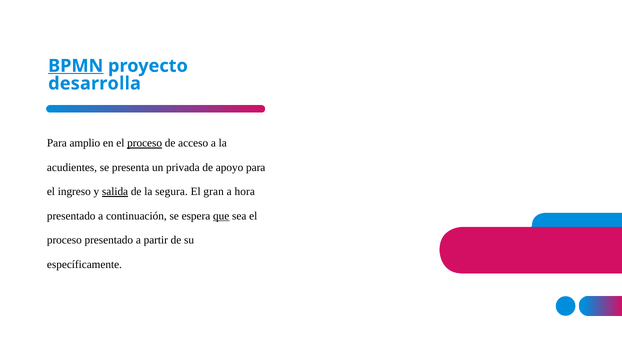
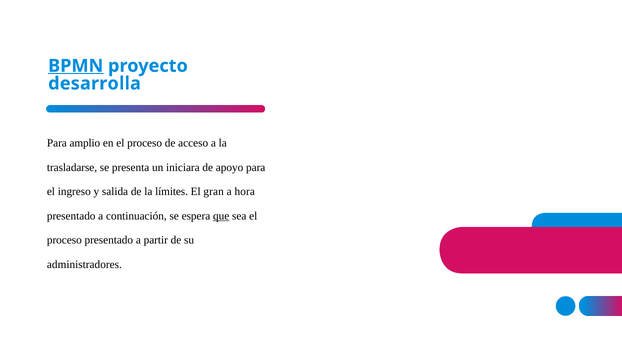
proceso underline: present -> none (145, 143)
acudientes: acudientes -> trasladarse (72, 167)
privada: privada -> iniciara (183, 167)
salida underline: present -> none (115, 192)
segura: segura -> límites (172, 192)
específicamente: específicamente -> administradores (84, 264)
